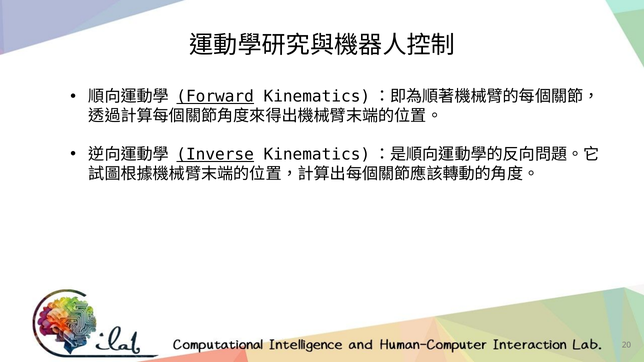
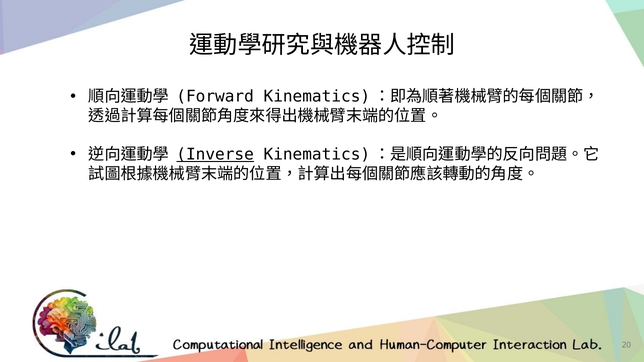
Forward underline: present -> none (215, 97)
